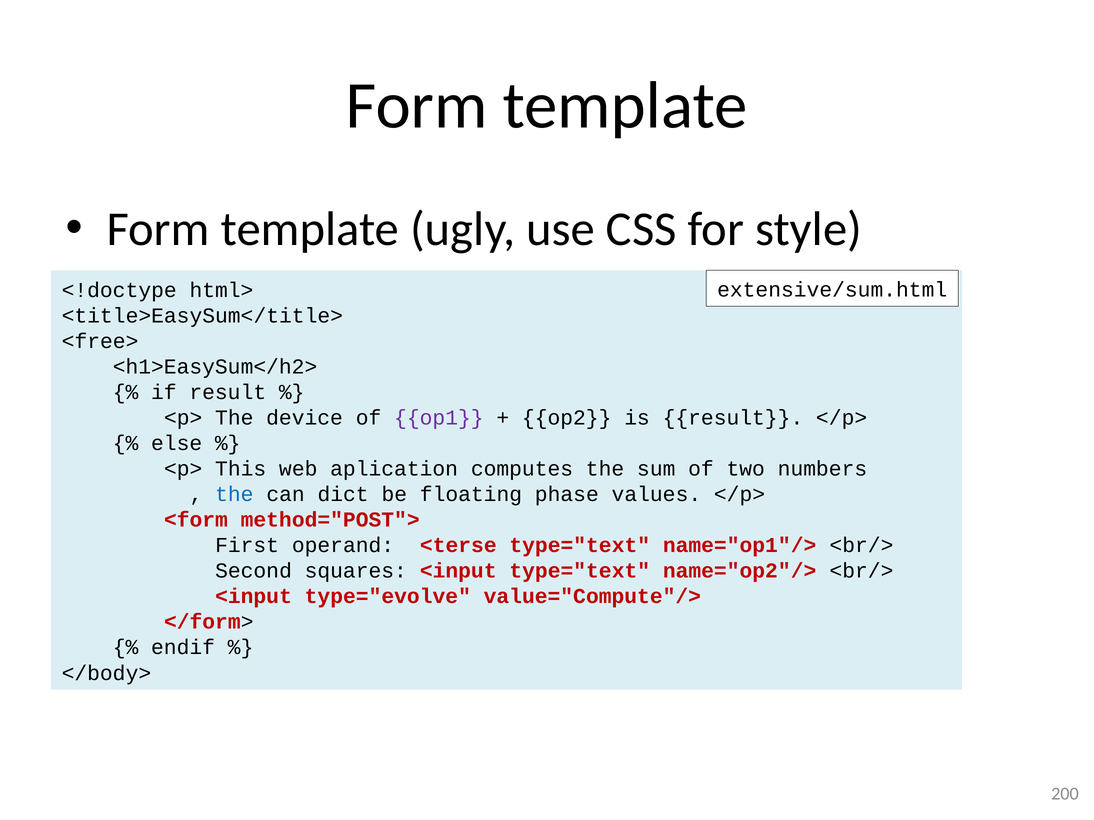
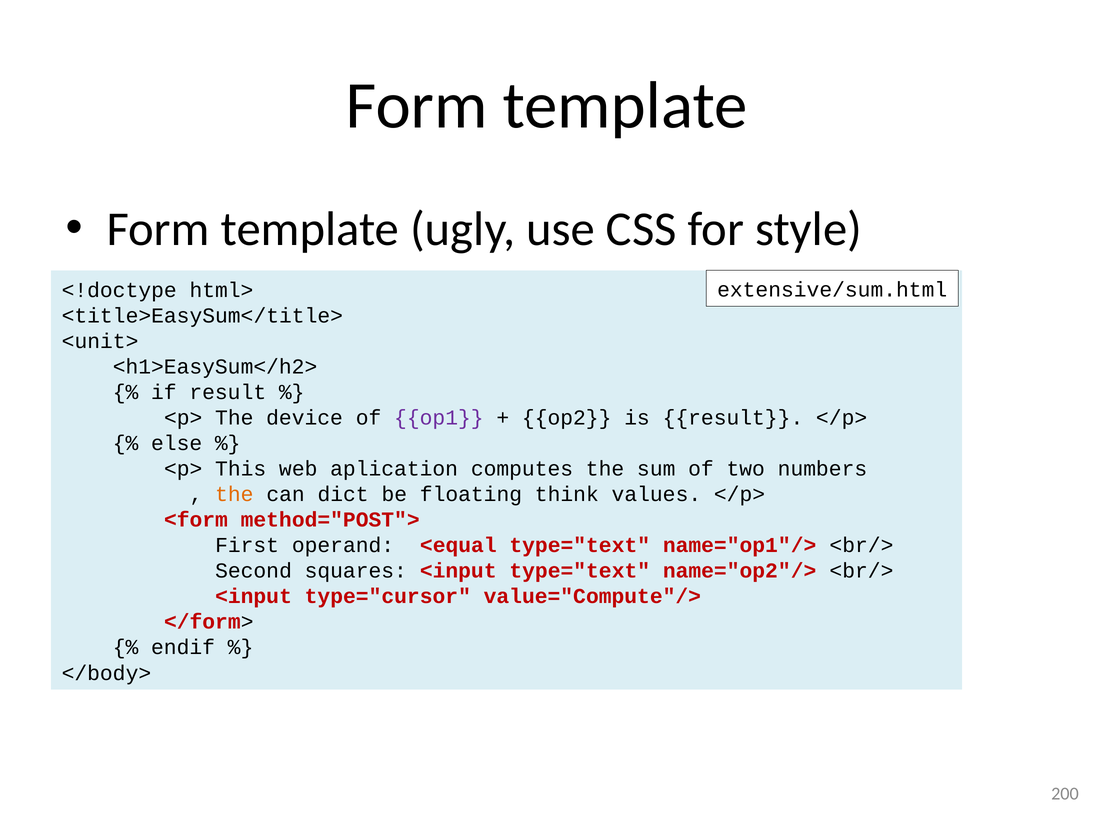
<free>: <free> -> <unit> (100, 341)
the colour: blue -> orange (234, 495)
phase: phase -> think (567, 495)
<terse: <terse -> <equal (458, 546)
type="evolve: type="evolve -> type="cursor (388, 597)
